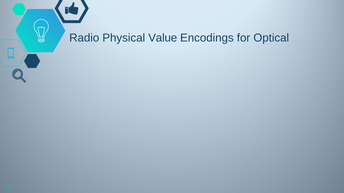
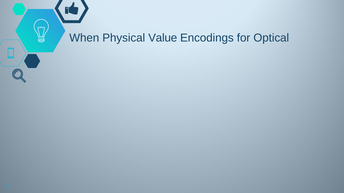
Radio: Radio -> When (84, 38)
